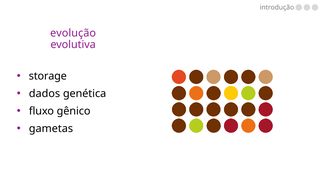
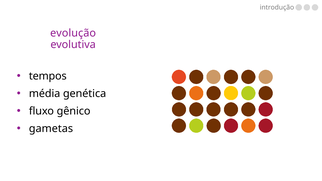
storage: storage -> tempos (48, 76)
dados: dados -> média (45, 94)
